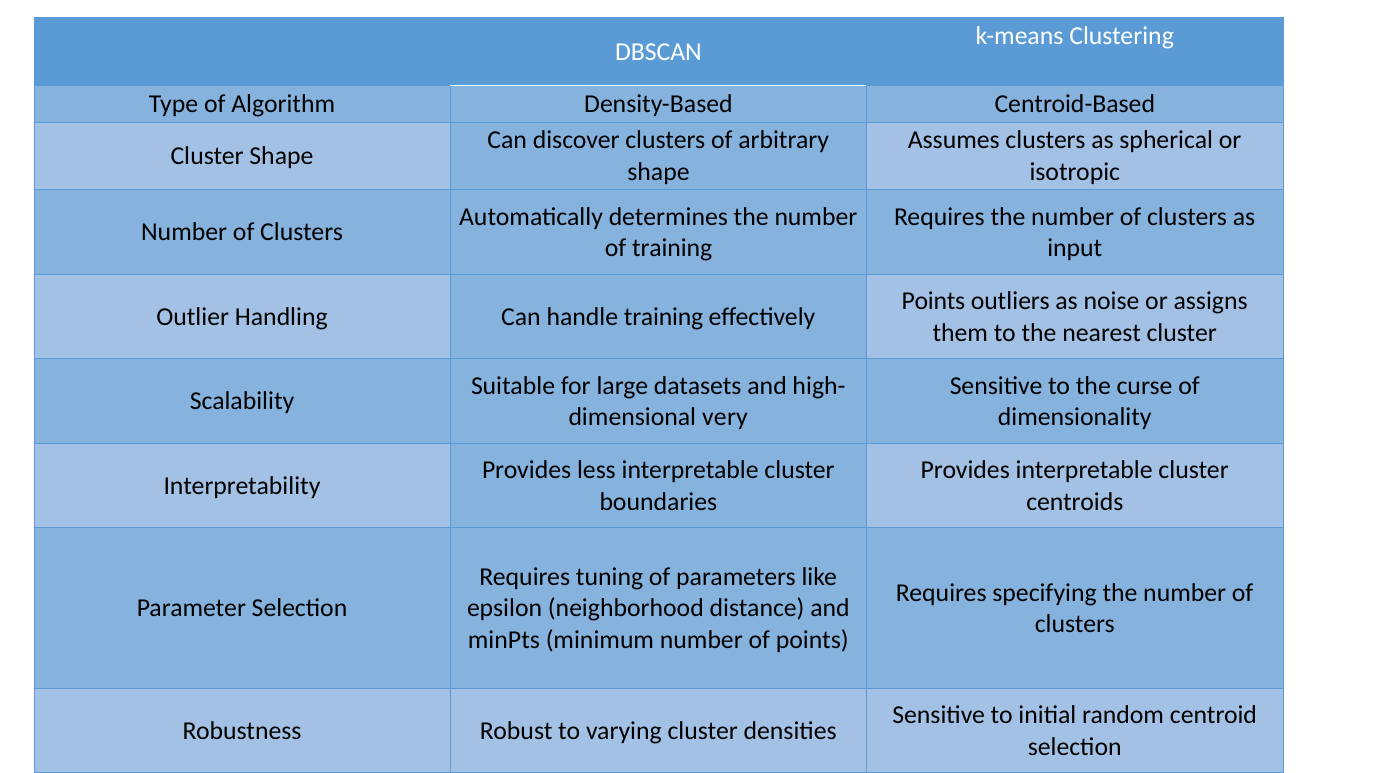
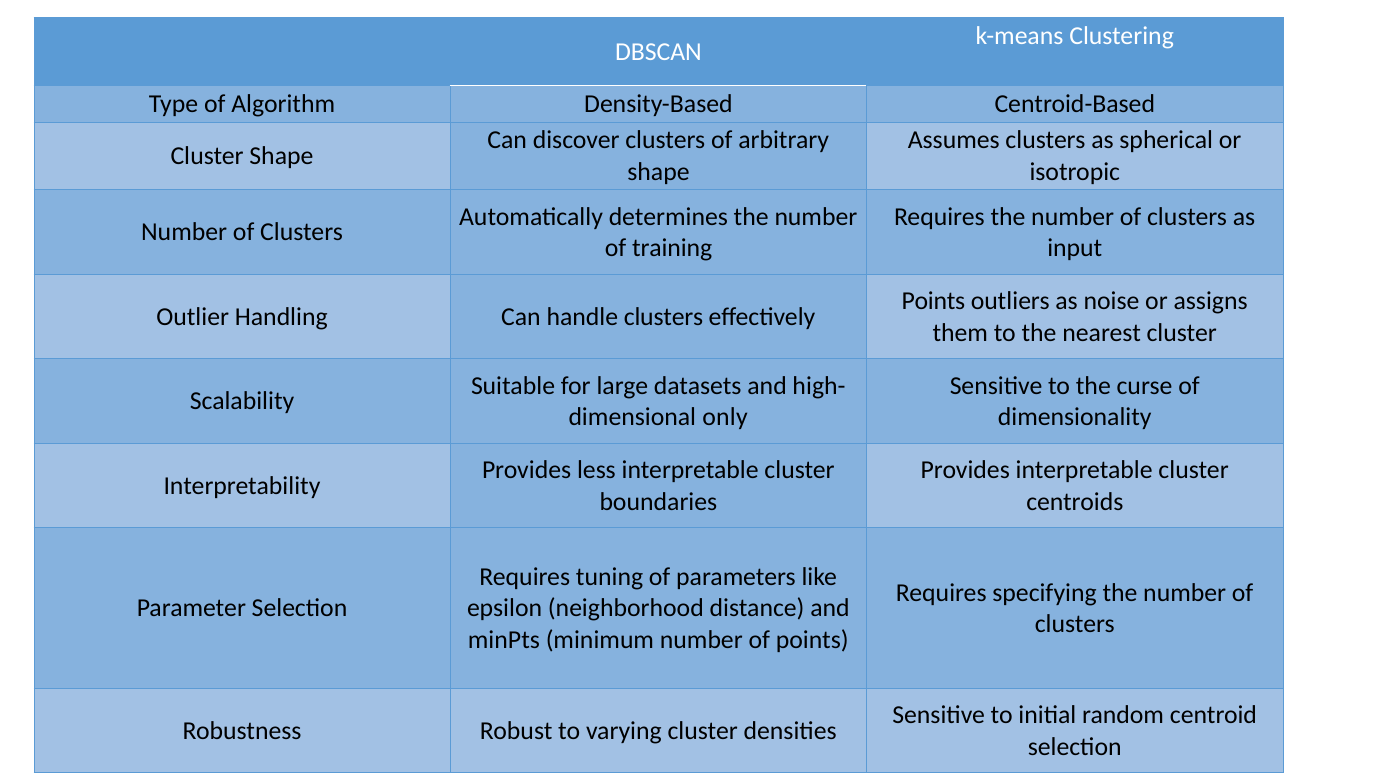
handle training: training -> clusters (664, 317)
very: very -> only (725, 417)
